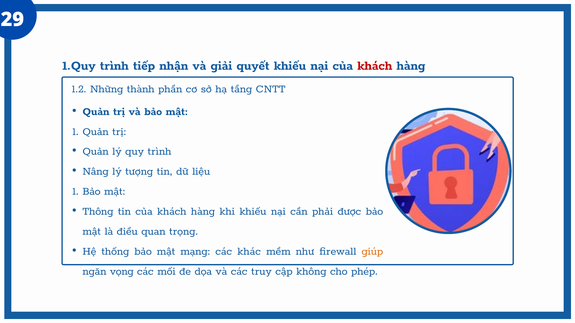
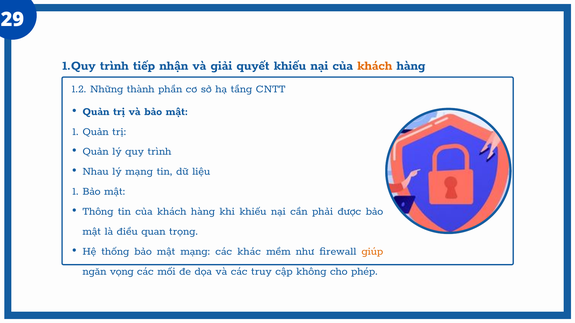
khách colour: red -> orange (375, 65)
Nâng: Nâng -> Nhau (96, 171)
lý tượng: tượng -> mạng (139, 171)
